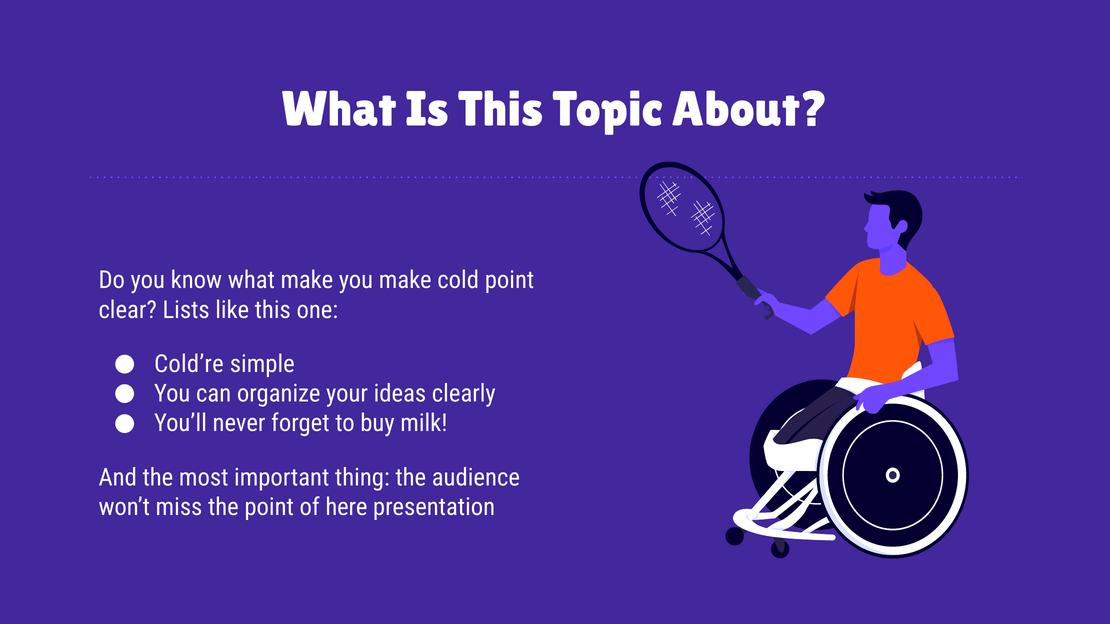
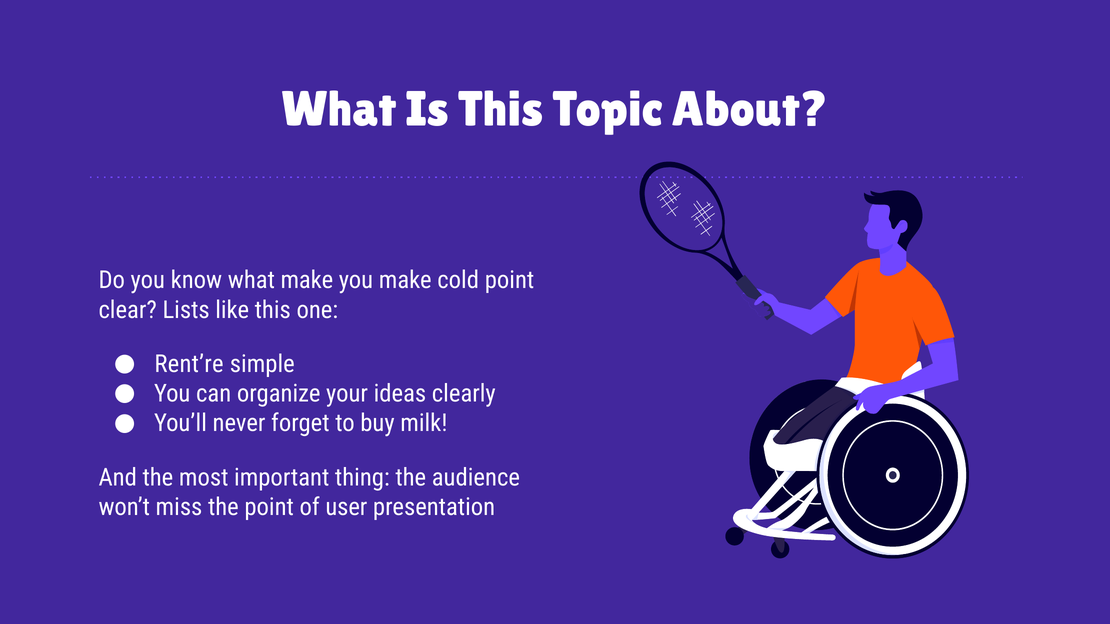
Cold’re: Cold’re -> Rent’re (189, 364)
here: here -> user (346, 507)
